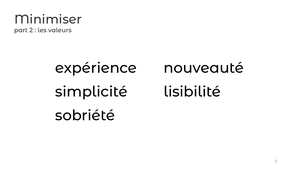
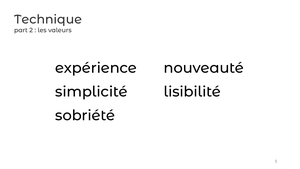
Minimiser: Minimiser -> Technique (48, 19)
